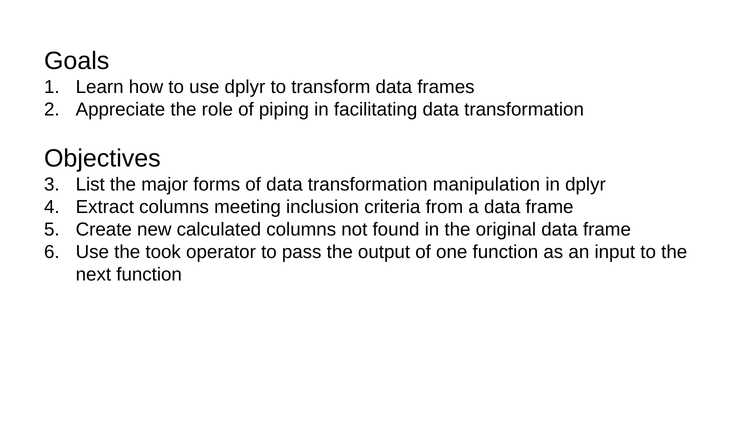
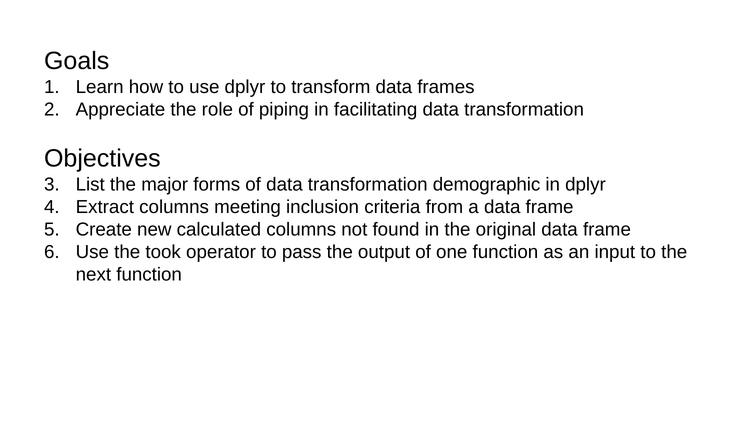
manipulation: manipulation -> demographic (487, 184)
